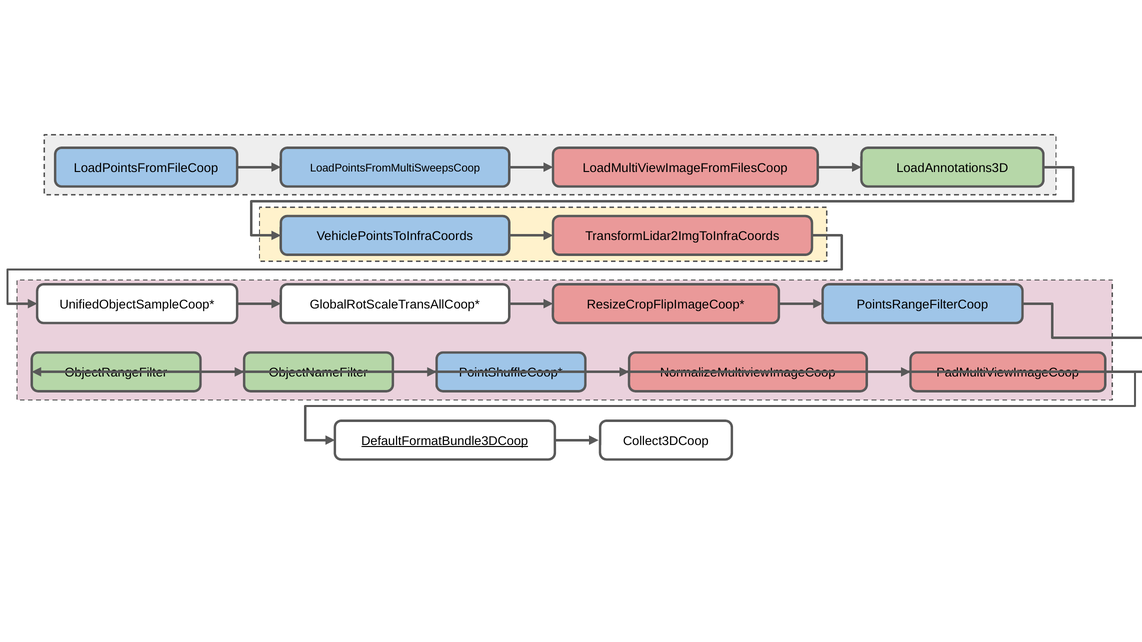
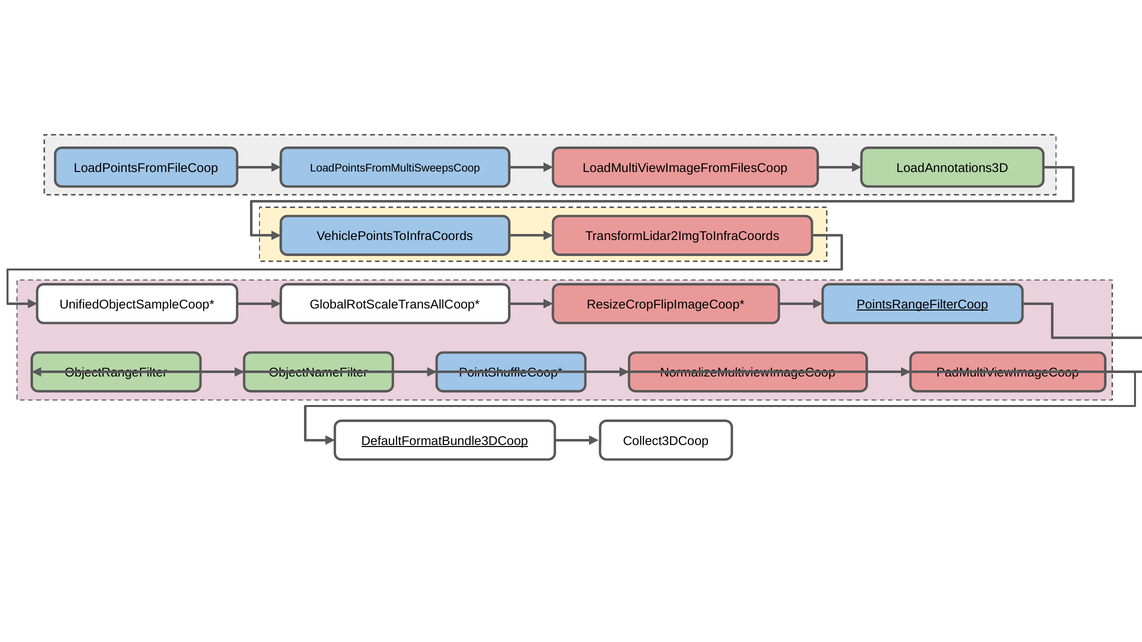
PointsRangeFilterCoop underline: none -> present (922, 305)
